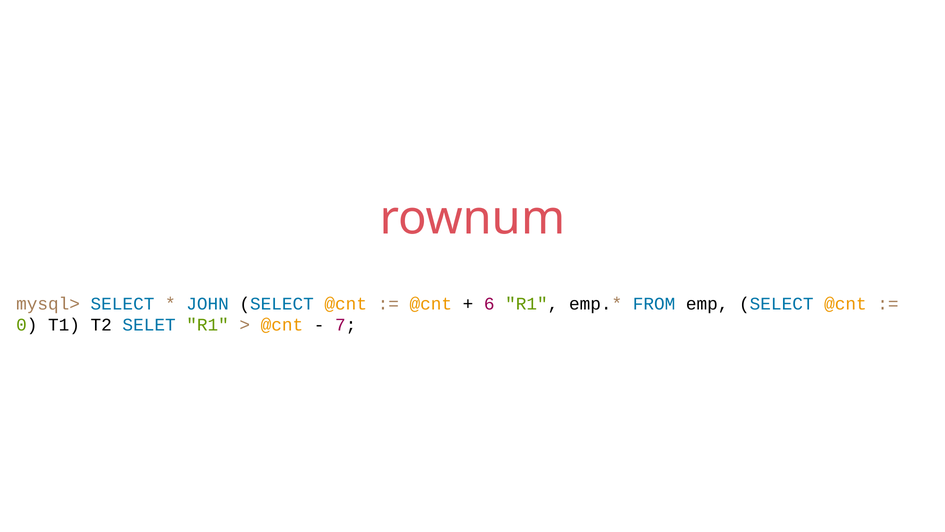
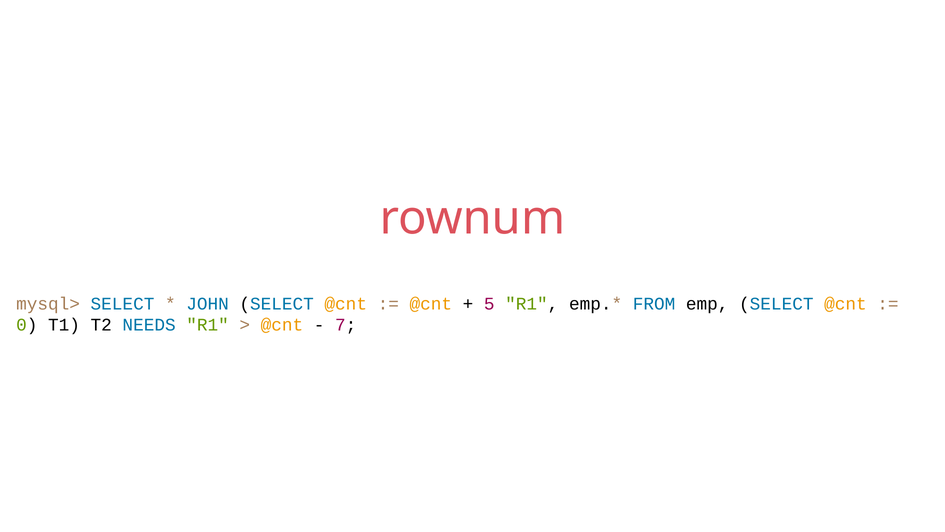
6: 6 -> 5 (489, 303)
SELET: SELET -> NEEDS (149, 325)
